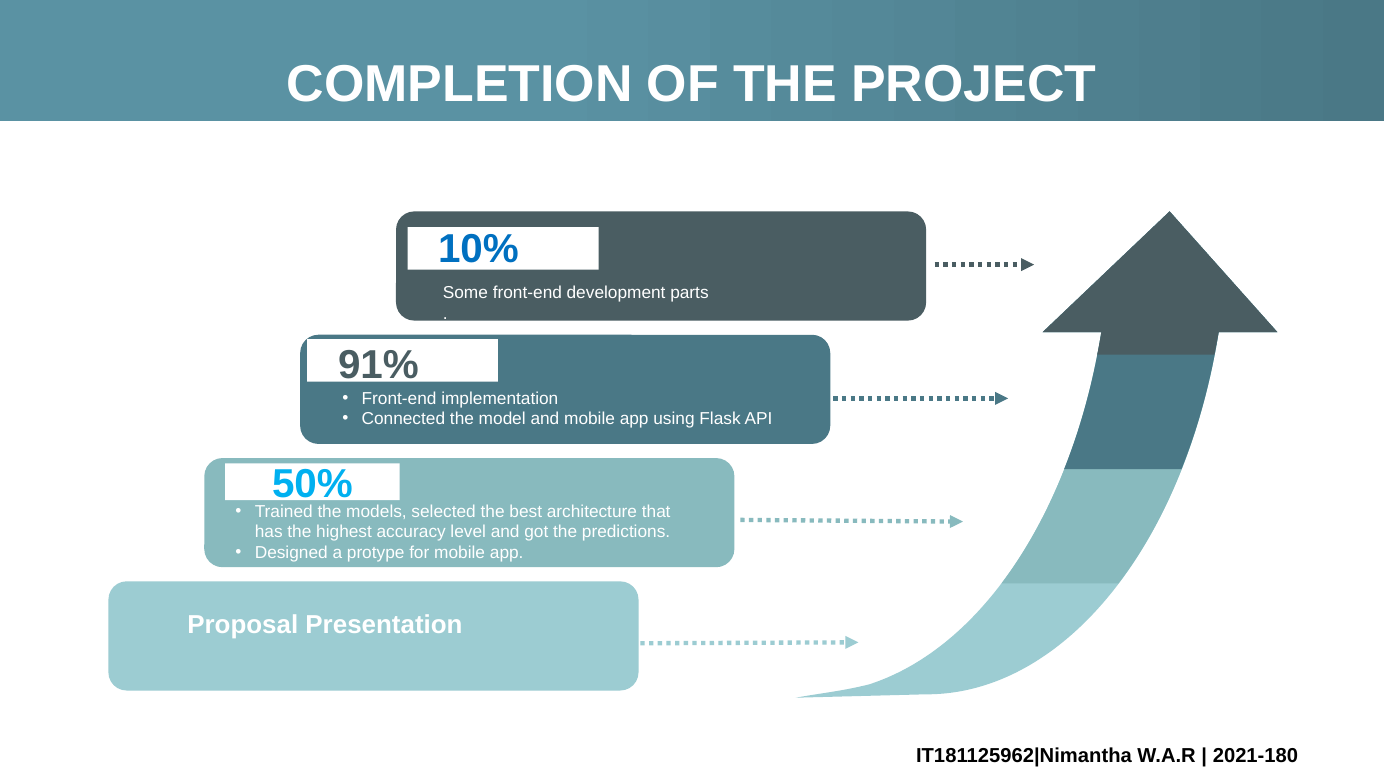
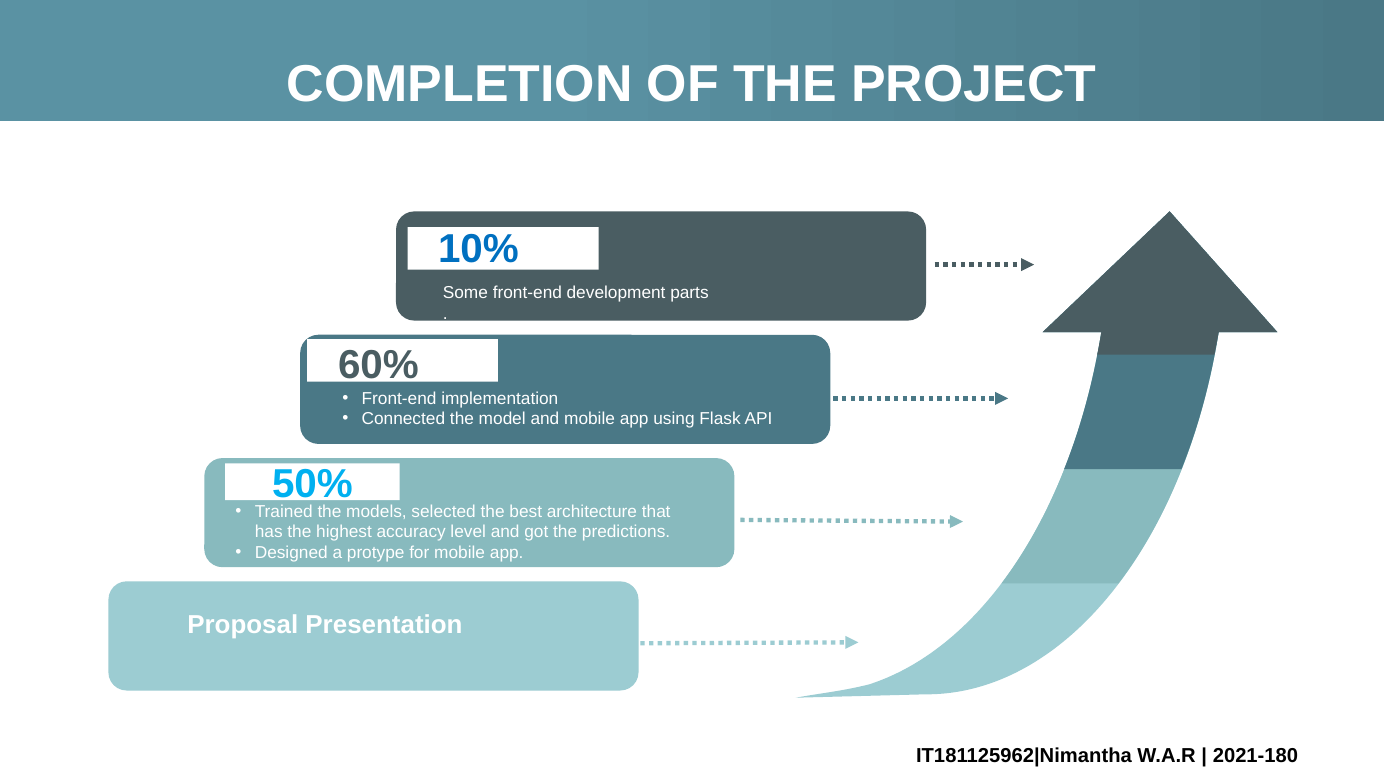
91%: 91% -> 60% (378, 365)
